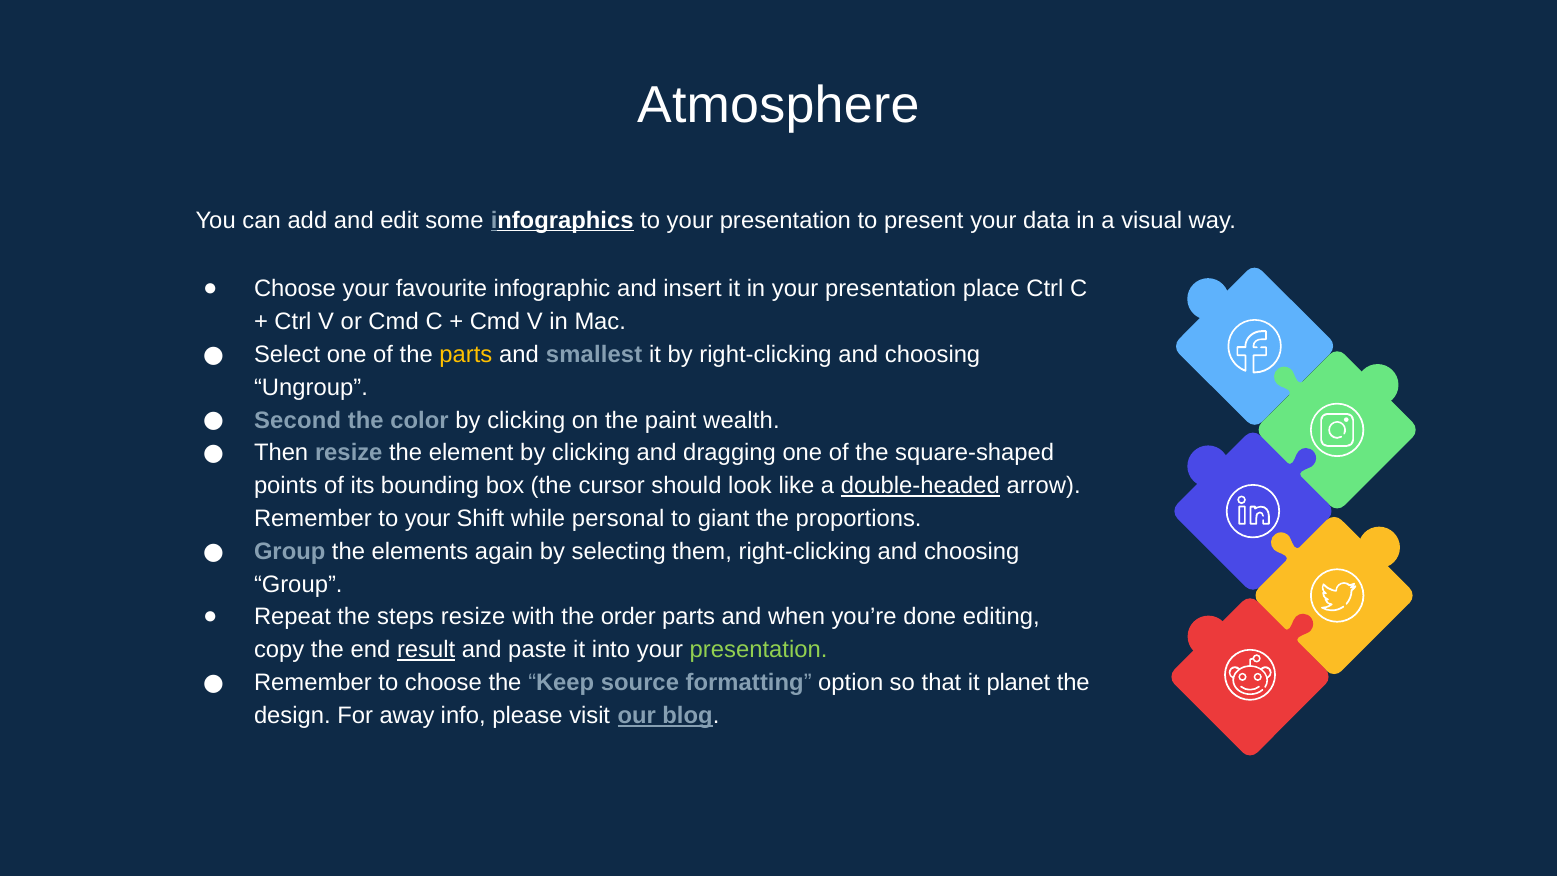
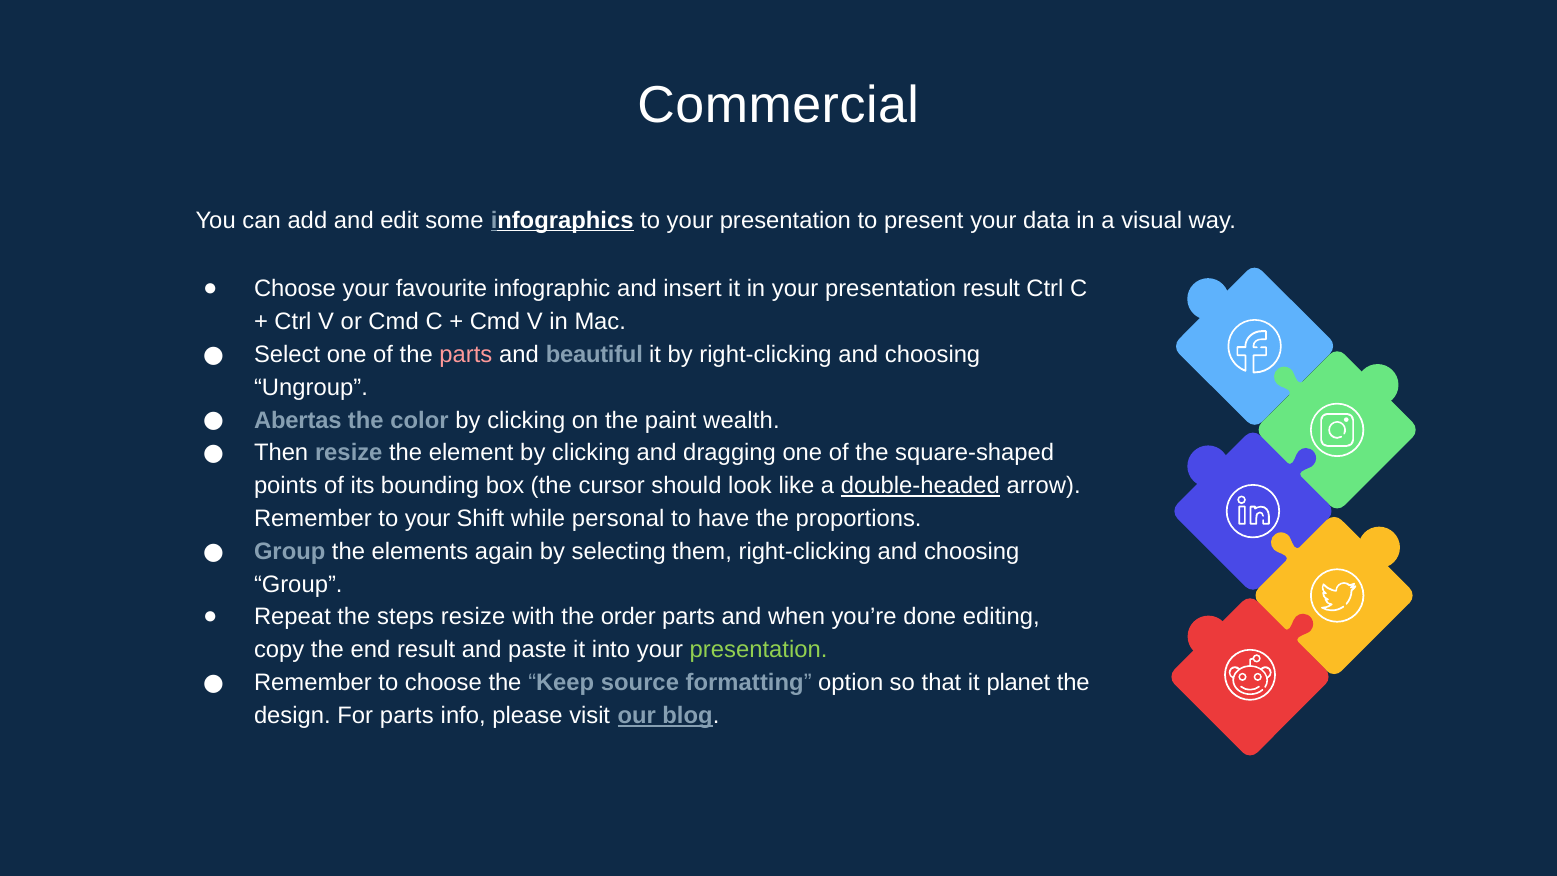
Atmosphere: Atmosphere -> Commercial (778, 105)
presentation place: place -> result (991, 289)
parts colour: yellow -> pink (466, 355)
smallest: smallest -> beautiful (594, 355)
Second: Second -> Abertas (298, 420)
giant: giant -> have (724, 519)
result underline: present -> none (426, 650)
For away: away -> parts (407, 715)
